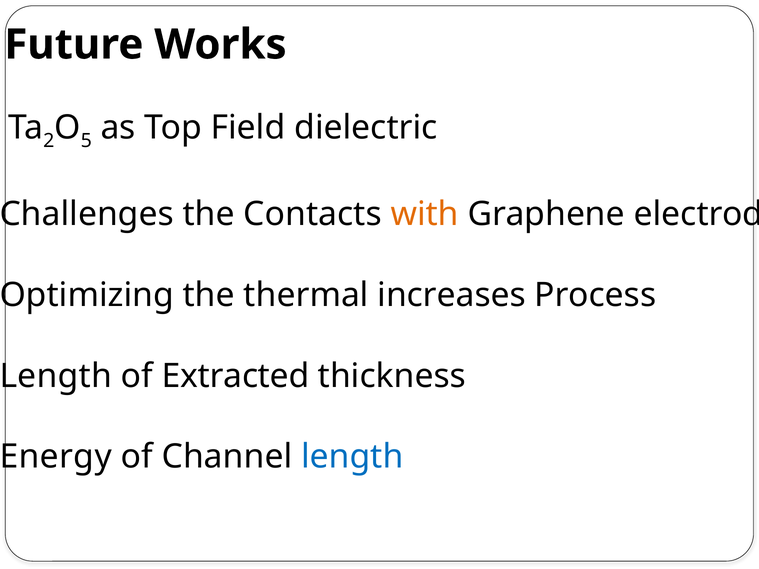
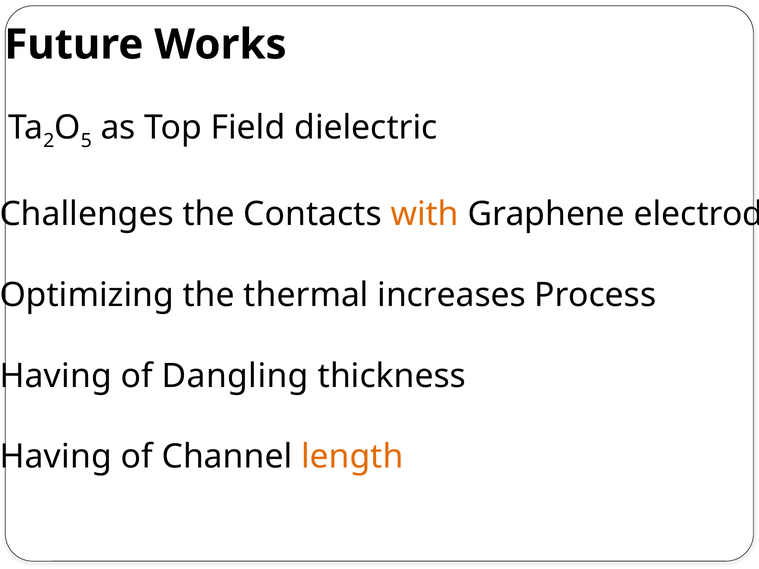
Length: Length -> Having (56, 376)
Extracted: Extracted -> Dangling (235, 376)
Energy: Energy -> Having (56, 457)
length colour: blue -> orange (352, 457)
